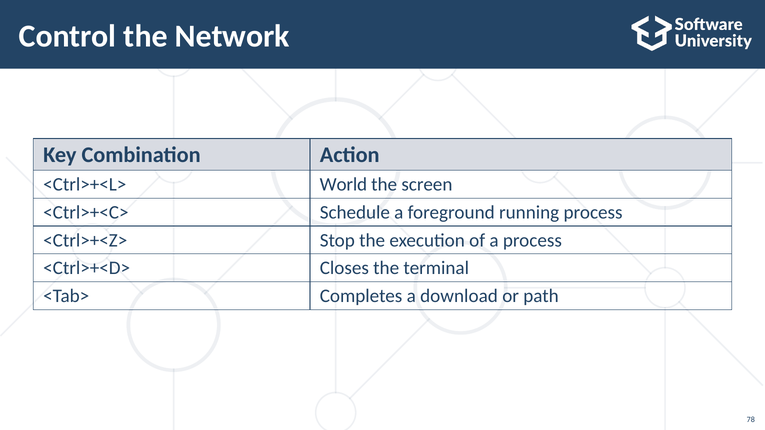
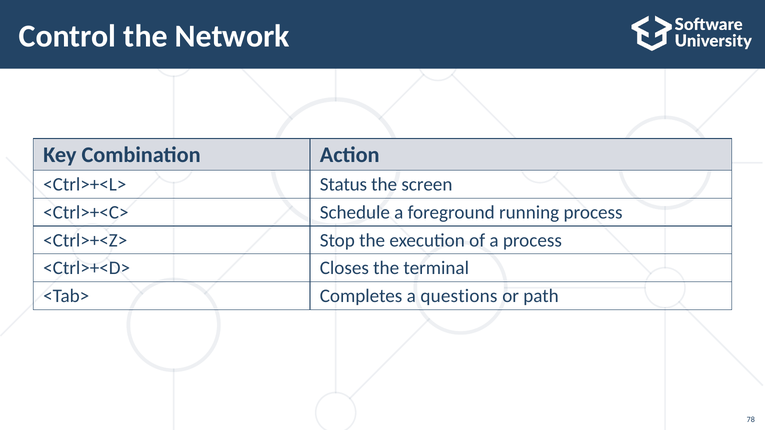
World: World -> Status (343, 185)
download: download -> questions (459, 296)
